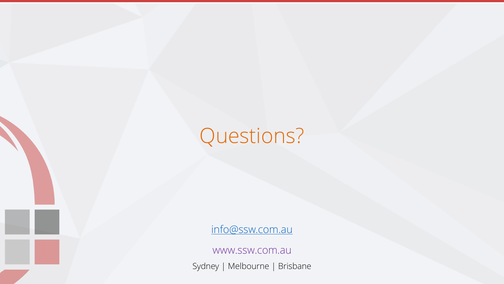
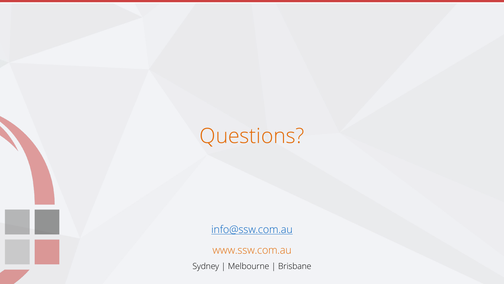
www.ssw.com.au colour: purple -> orange (252, 250)
